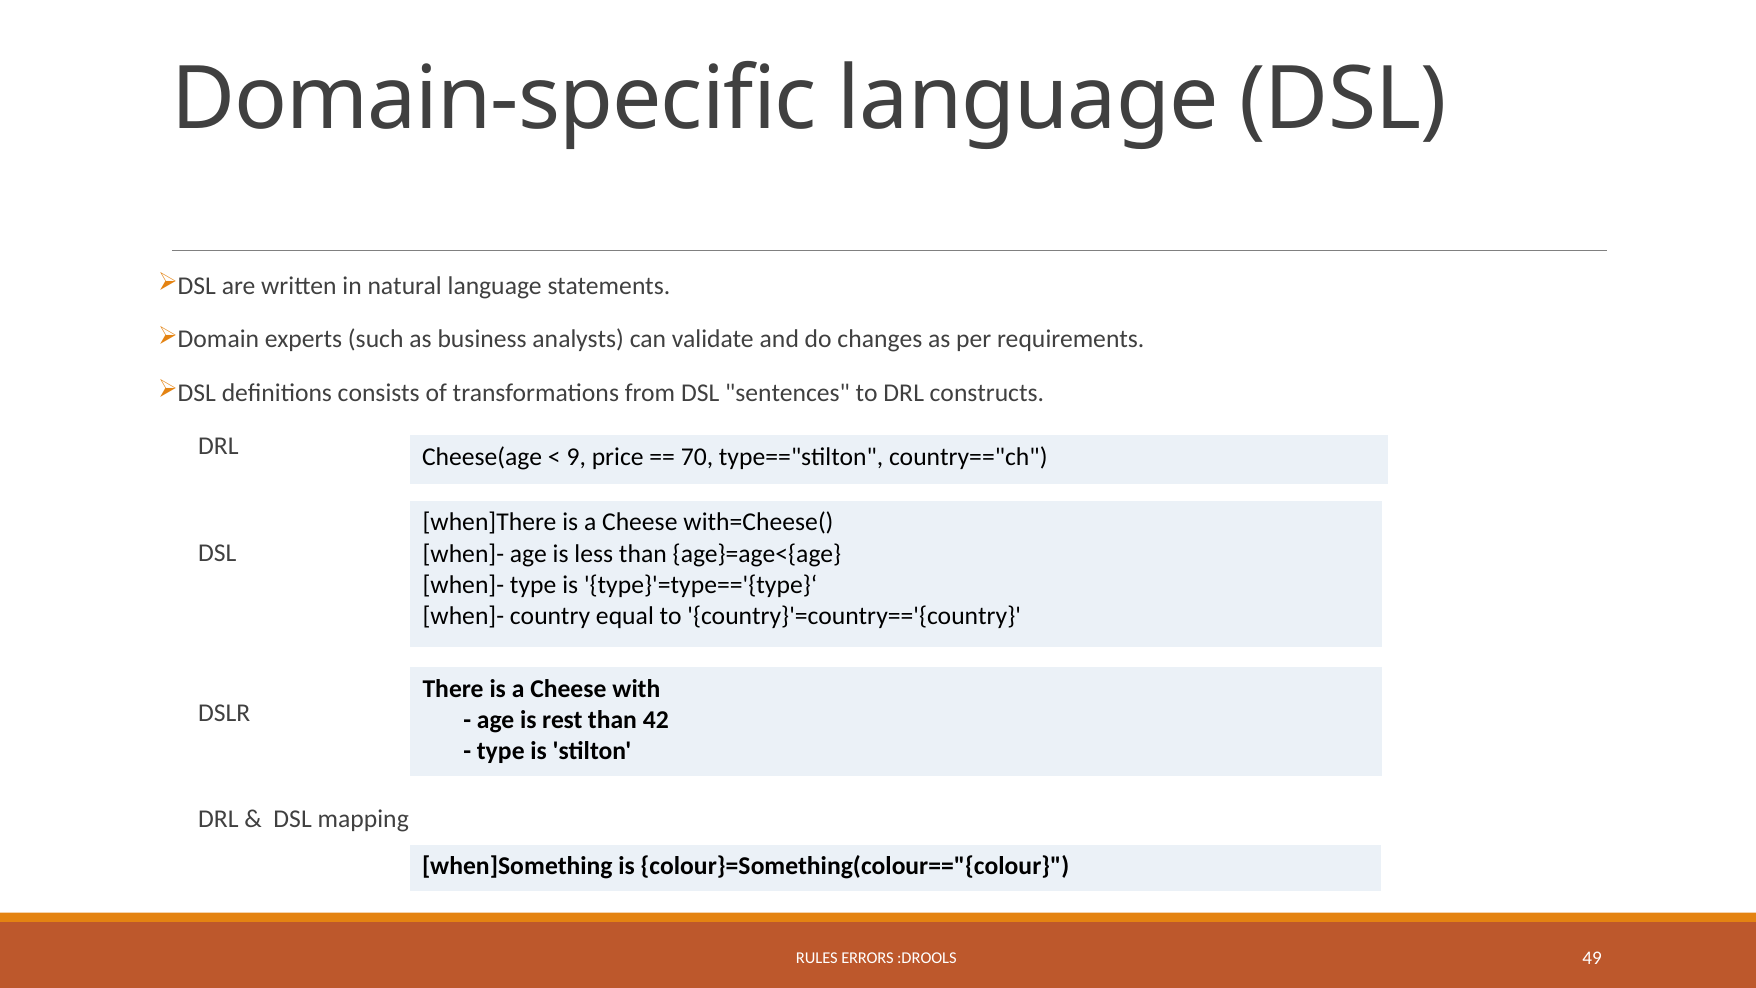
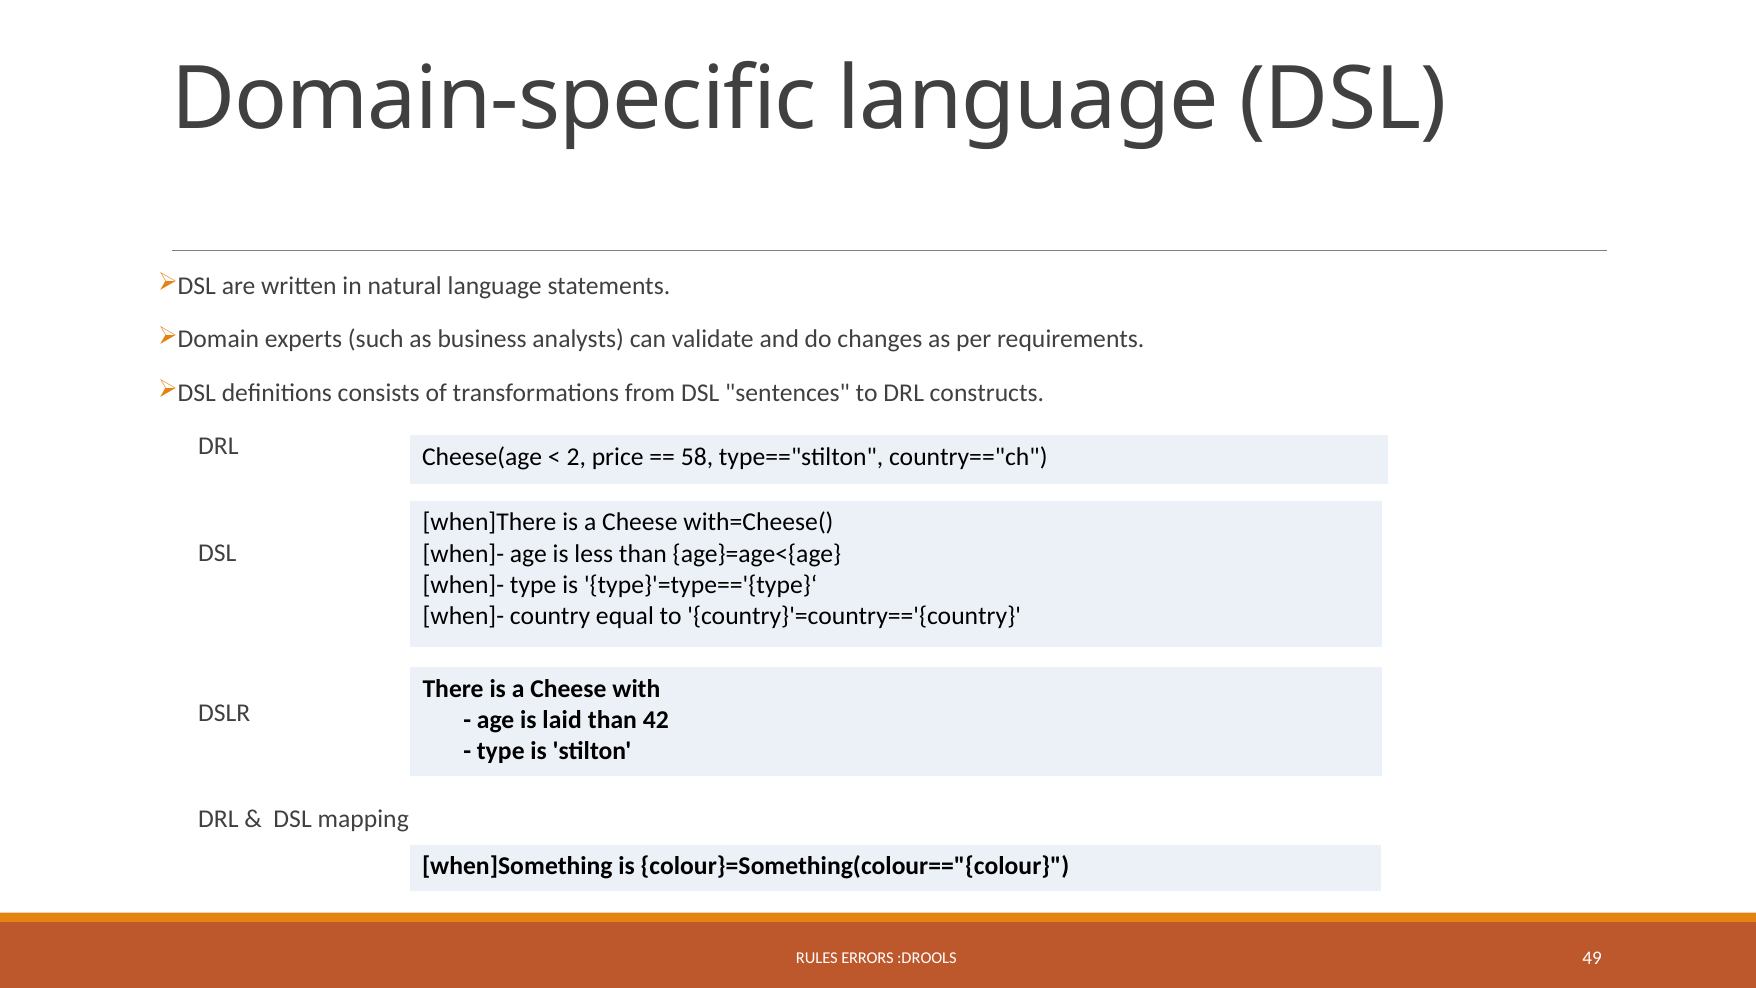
9: 9 -> 2 (576, 457)
70: 70 -> 58 (697, 457)
rest: rest -> laid (562, 720)
